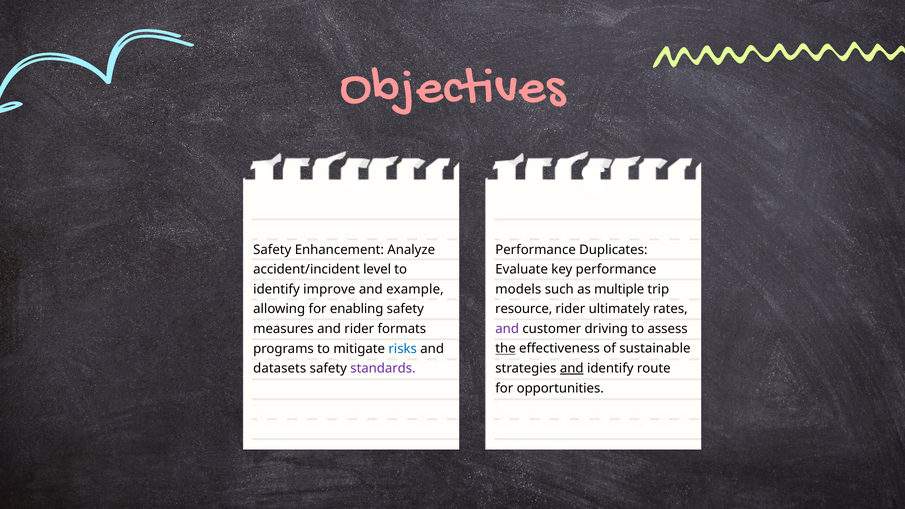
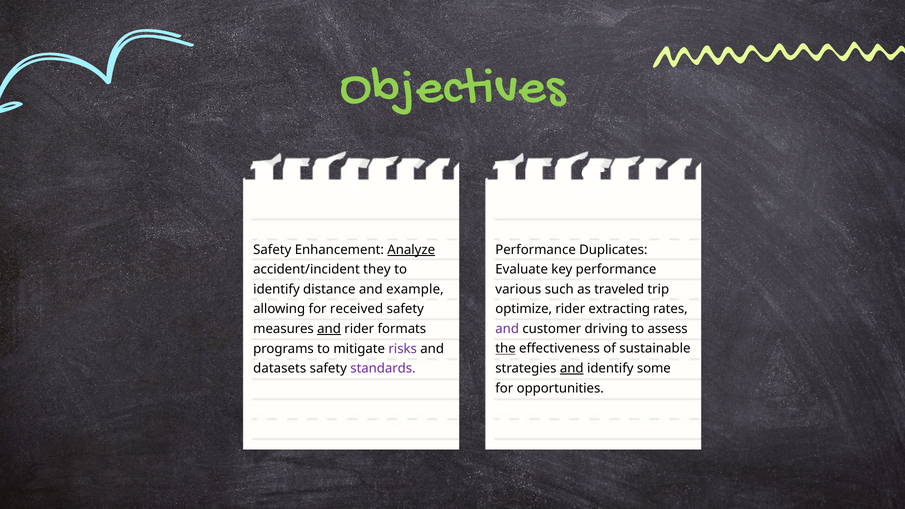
Objectives colour: pink -> light green (452, 83)
Analyze underline: none -> present (411, 250)
level: level -> they (377, 270)
improve: improve -> distance (329, 289)
models: models -> various (518, 289)
multiple: multiple -> traveled (619, 289)
resource: resource -> optimize (524, 309)
ultimately: ultimately -> extracting (619, 309)
enabling: enabling -> received (357, 309)
and underline: none -> present (329, 329)
risks colour: blue -> purple (403, 349)
route: route -> some (654, 368)
